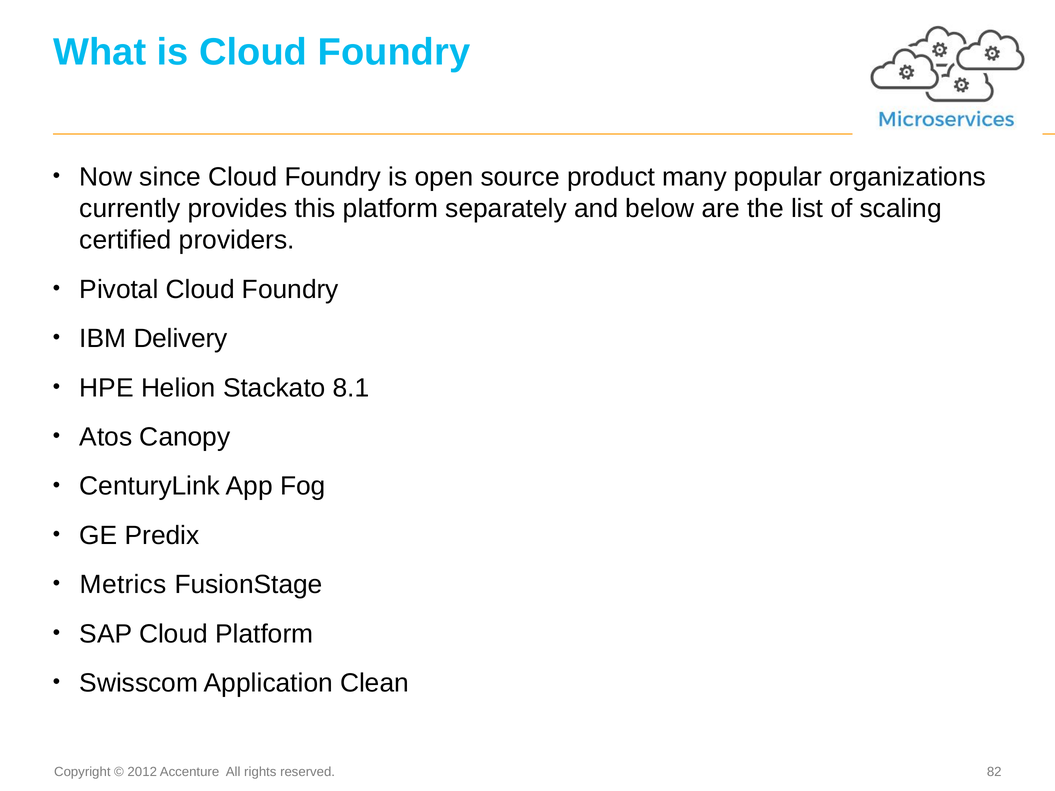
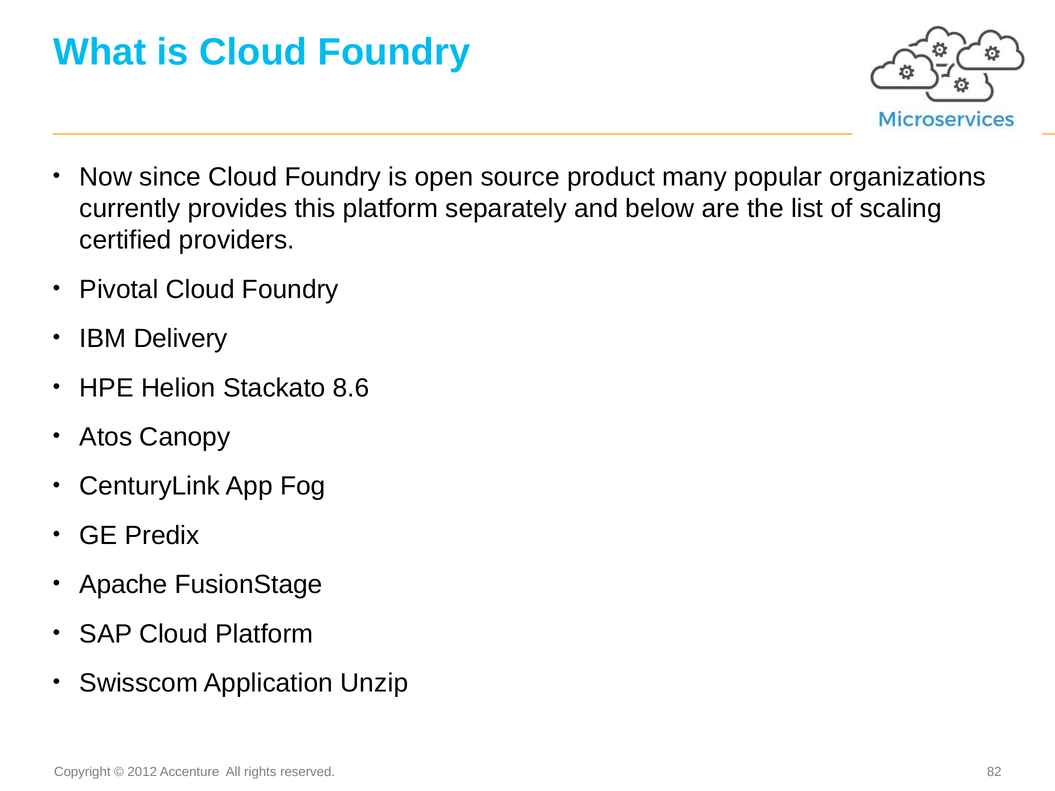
8.1: 8.1 -> 8.6 (351, 388)
Metrics: Metrics -> Apache (124, 585)
Clean: Clean -> Unzip (374, 683)
